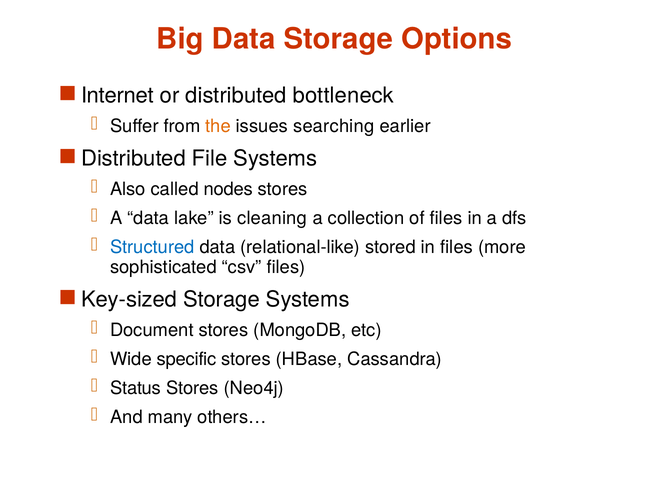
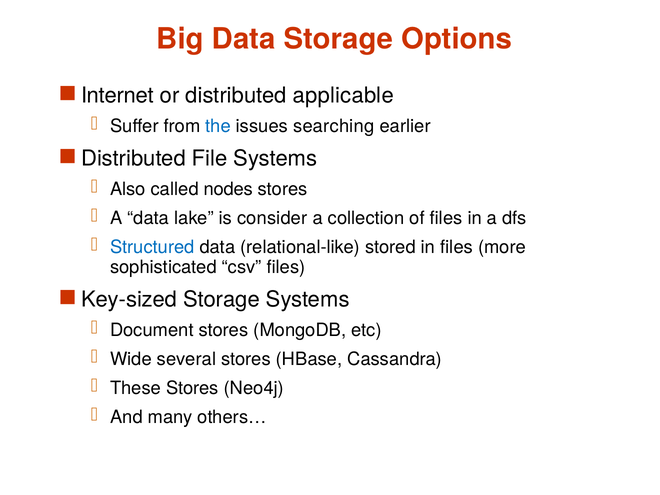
bottleneck: bottleneck -> applicable (343, 95)
the colour: orange -> blue (218, 126)
cleaning: cleaning -> consider (272, 218)
specific: specific -> several (187, 359)
Status: Status -> These (136, 388)
